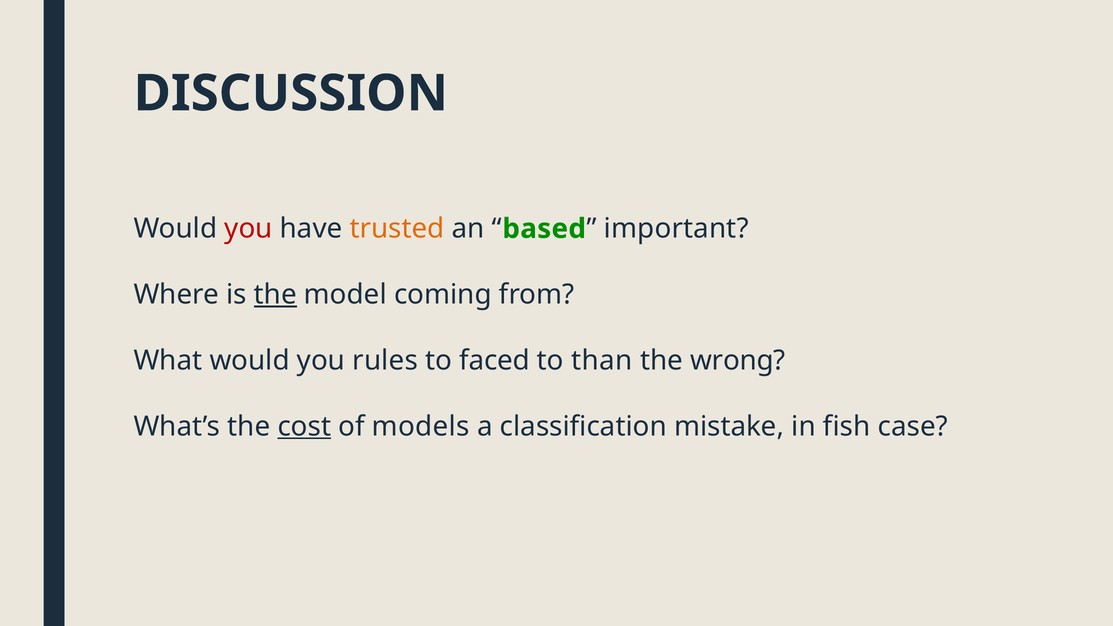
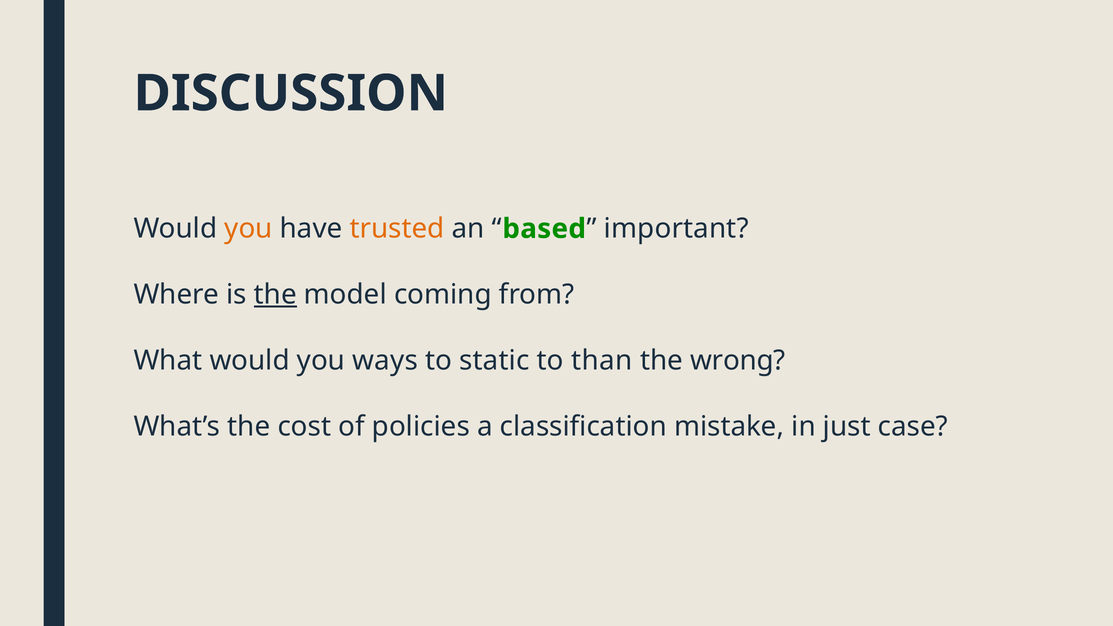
you colour: red -> orange (248, 229)
rules: rules -> ways (385, 360)
faced: faced -> static (494, 360)
cost underline: present -> none (304, 426)
models: models -> policies (421, 426)
fish: fish -> just (847, 426)
